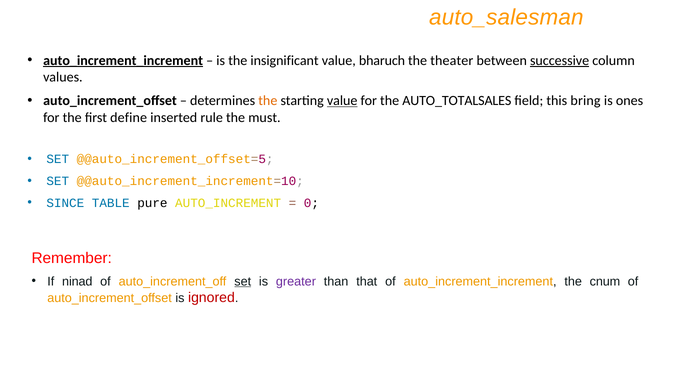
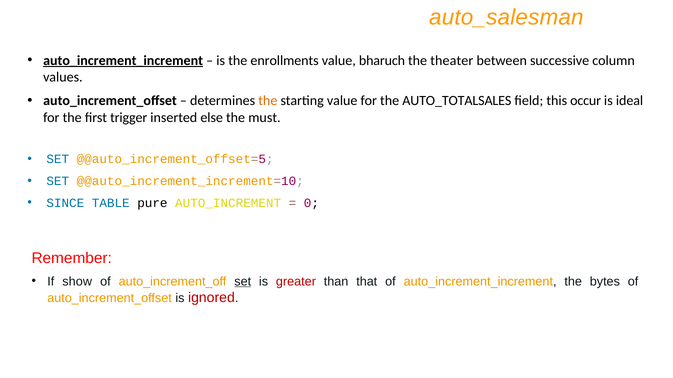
insignificant: insignificant -> enrollments (285, 60)
successive underline: present -> none (560, 60)
value underline: present -> none (342, 101)
bring: bring -> occur (586, 101)
ones: ones -> ideal (630, 101)
define: define -> trigger (129, 118)
rule: rule -> else (212, 118)
ninad: ninad -> show (77, 282)
greater colour: purple -> red (296, 282)
cnum: cnum -> bytes (605, 282)
